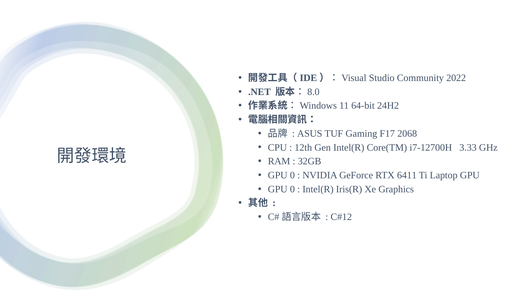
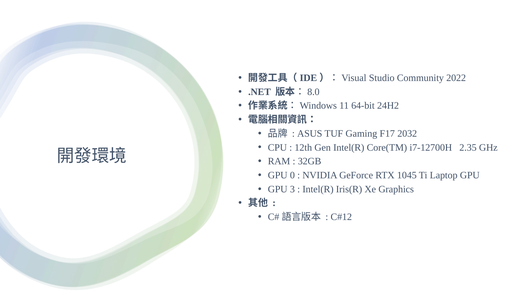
2068: 2068 -> 2032 (407, 133)
3.33: 3.33 -> 2.35 (468, 147)
6411: 6411 -> 1045 (407, 175)
0: 0 -> 3 (292, 189)
